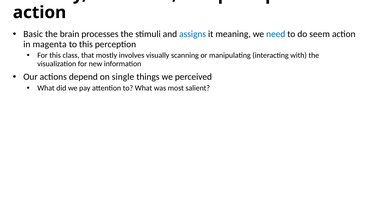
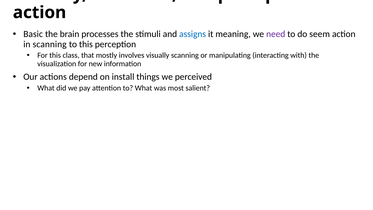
need colour: blue -> purple (276, 34)
in magenta: magenta -> scanning (50, 44)
single: single -> install (123, 77)
